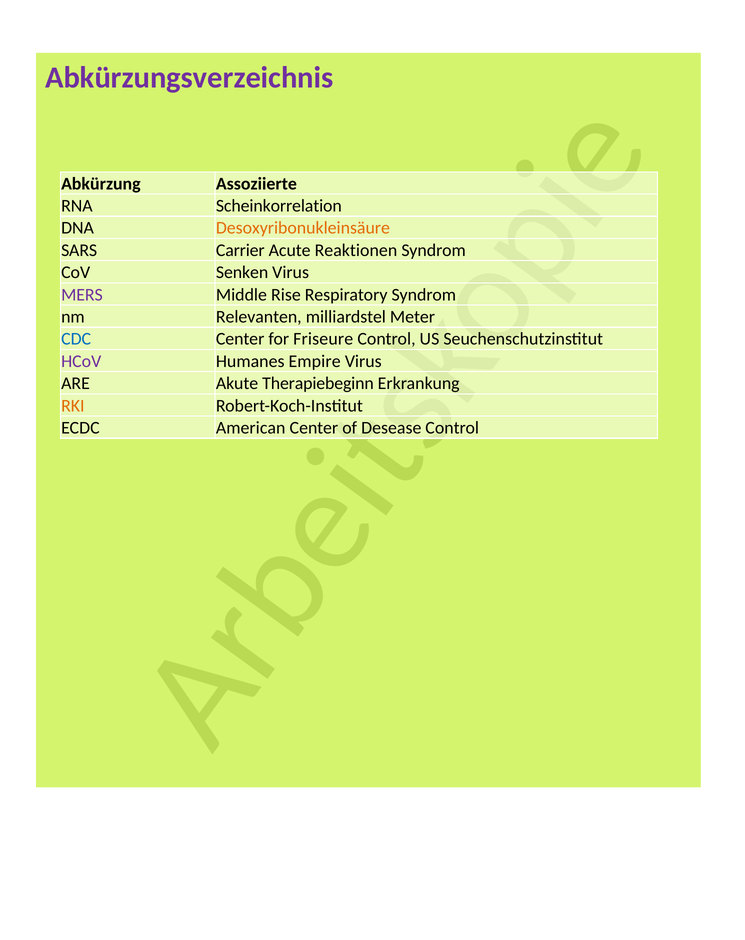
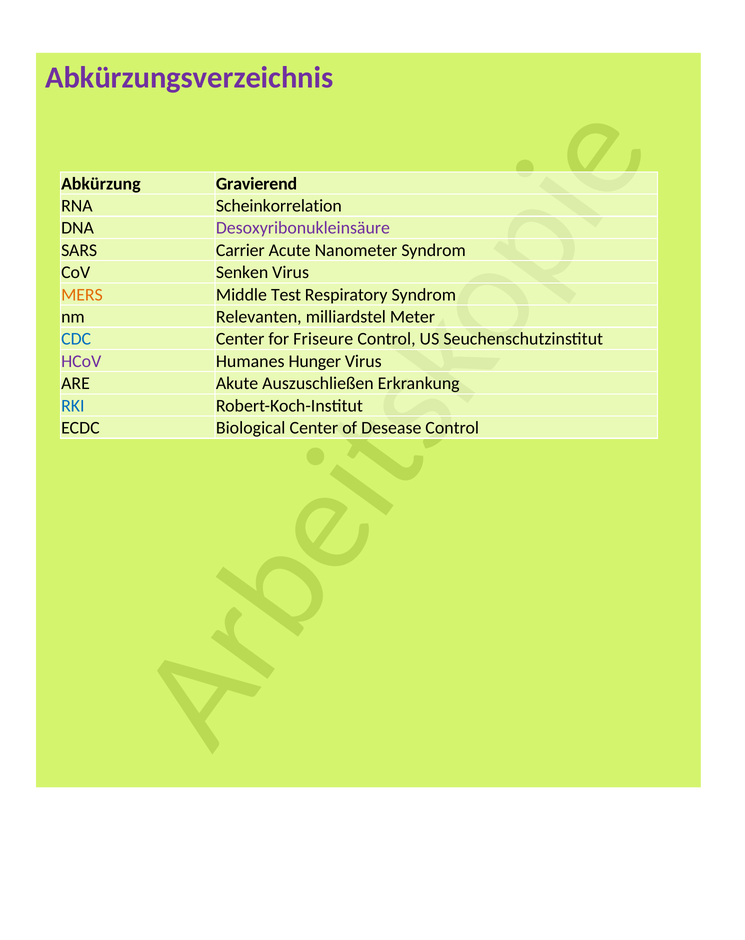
Assoziierte: Assoziierte -> Gravierend (257, 184)
Desoxyribonukleinsäure colour: orange -> purple (303, 228)
Reaktionen: Reaktionen -> Nanometer (356, 250)
MERS colour: purple -> orange (82, 294)
Rise: Rise -> Test (286, 294)
Empire: Empire -> Hunger (315, 361)
Therapiebeginn: Therapiebeginn -> Auszuschließen (318, 383)
RKI colour: orange -> blue (73, 405)
American: American -> Biological (251, 428)
